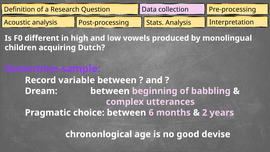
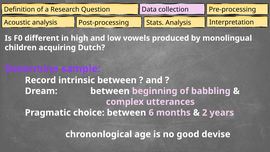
variable: variable -> intrinsic (77, 80)
